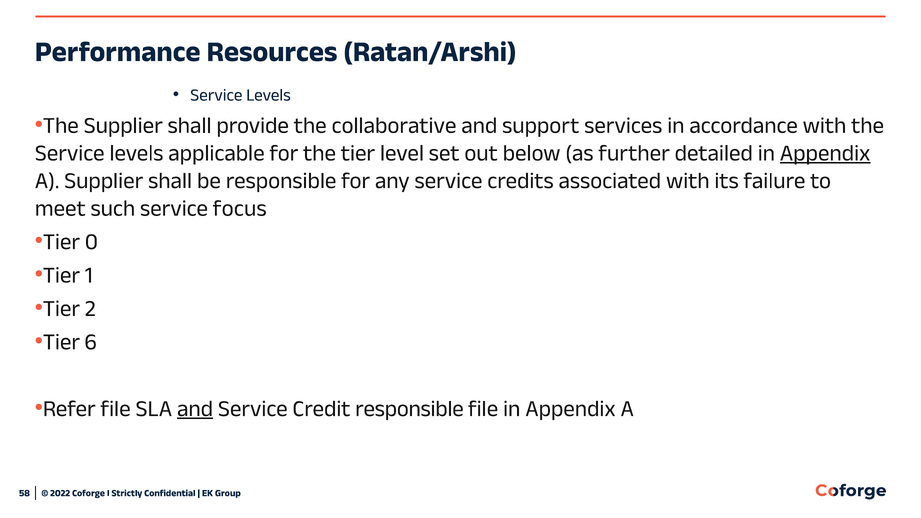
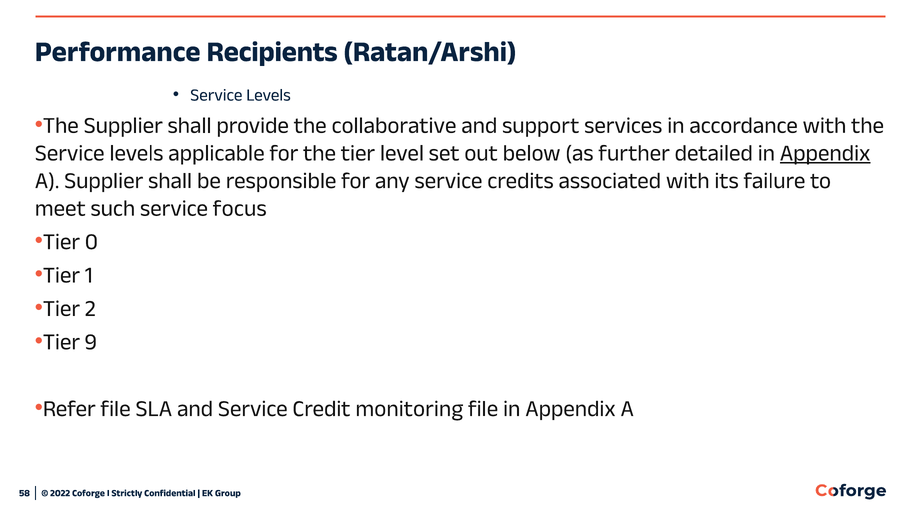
Resources: Resources -> Recipients (272, 52)
6: 6 -> 9 (91, 342)
and underline: present -> none (195, 409)
Credit responsible: responsible -> monitoring (409, 409)
